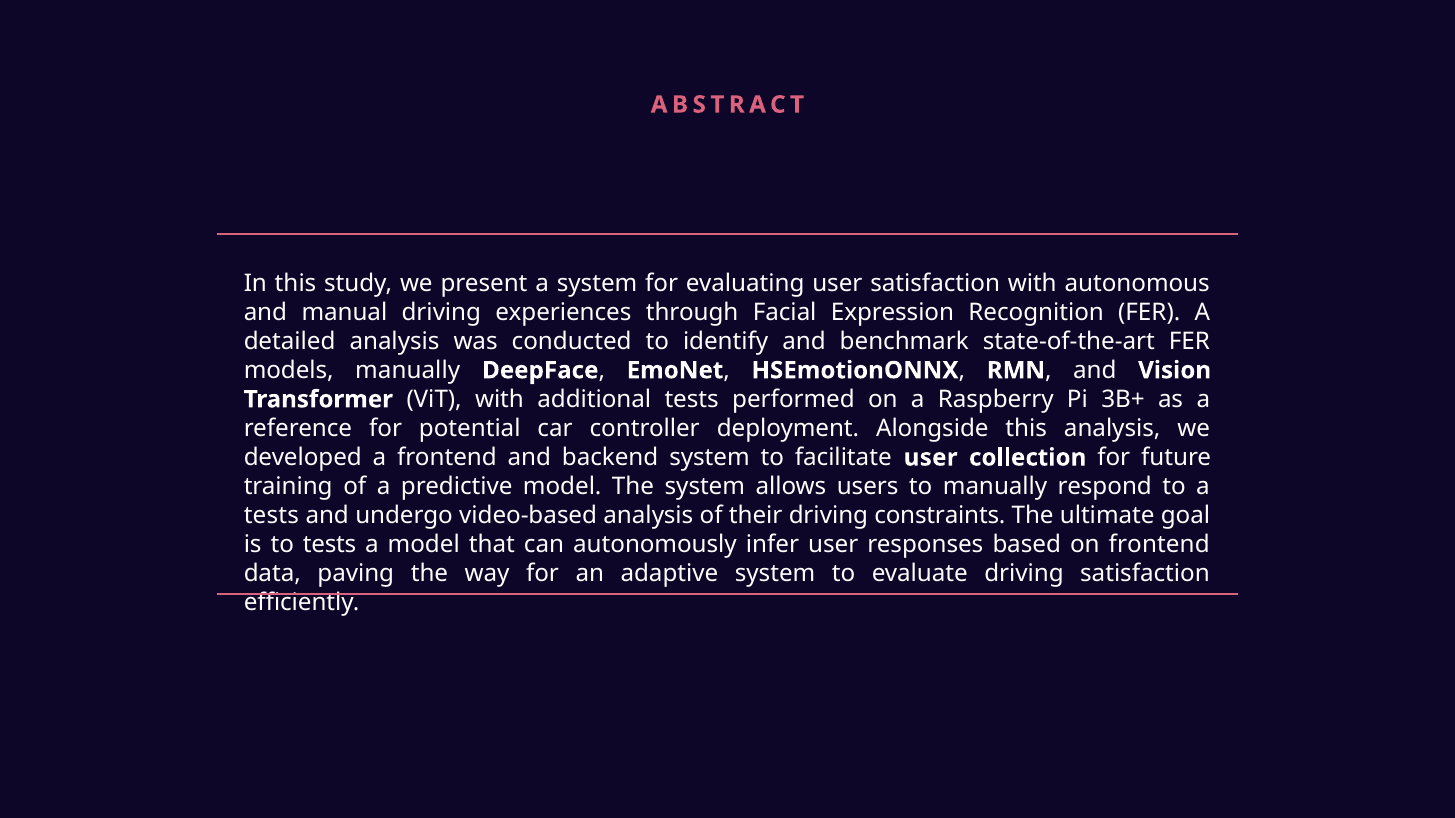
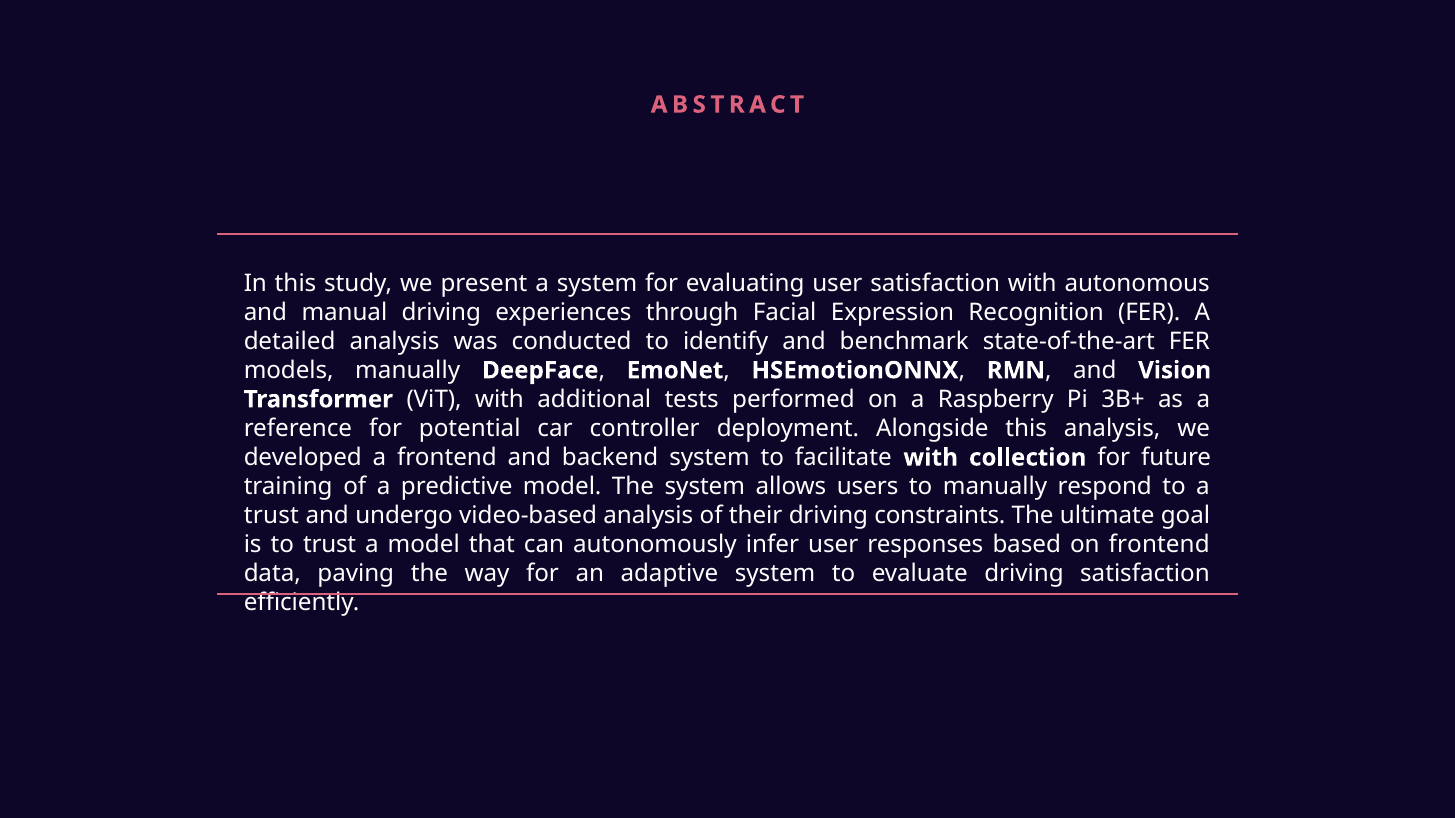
facilitate user: user -> with (931, 458)
tests: tests -> trust (271, 516)
to tests: tests -> trust (330, 545)
